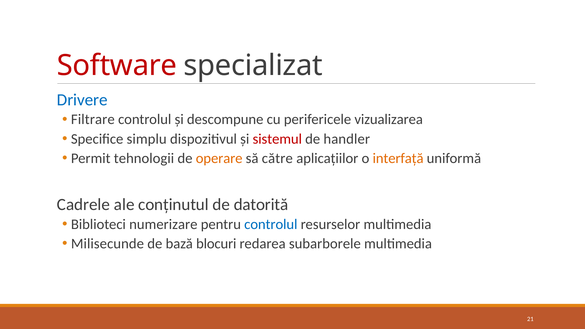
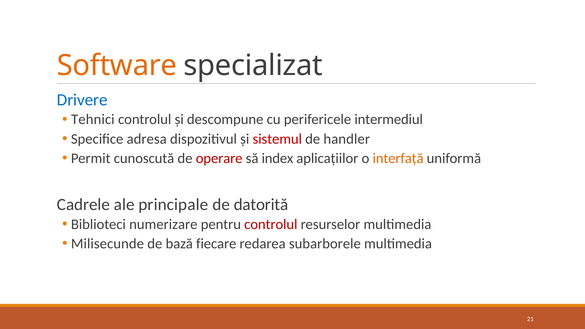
Software colour: red -> orange (117, 66)
Filtrare: Filtrare -> Tehnici (93, 119)
vizualizarea: vizualizarea -> intermediul (389, 119)
simplu: simplu -> adresa (147, 139)
tehnologii: tehnologii -> cunoscută (144, 158)
operare colour: orange -> red (219, 158)
către: către -> index (277, 158)
conținutul: conținutul -> principale (173, 205)
controlul colour: blue -> red (271, 224)
blocuri: blocuri -> fiecare (216, 244)
